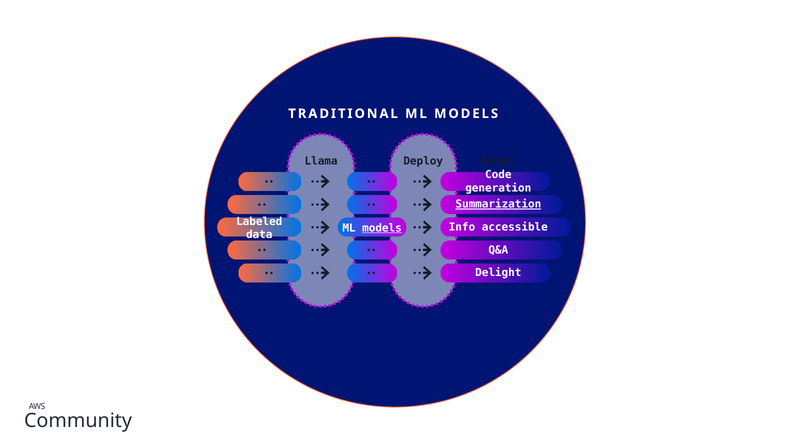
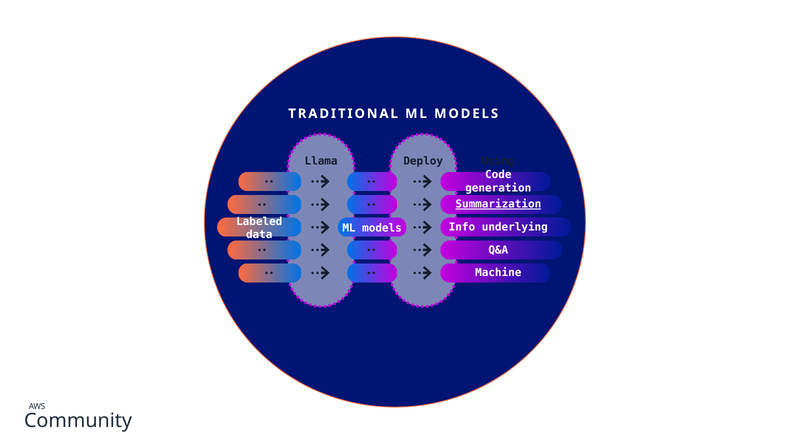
Adapt: Adapt -> Using (497, 161)
accessible: accessible -> underlying (515, 227)
models underline: present -> none (382, 228)
Delight: Delight -> Machine (498, 273)
